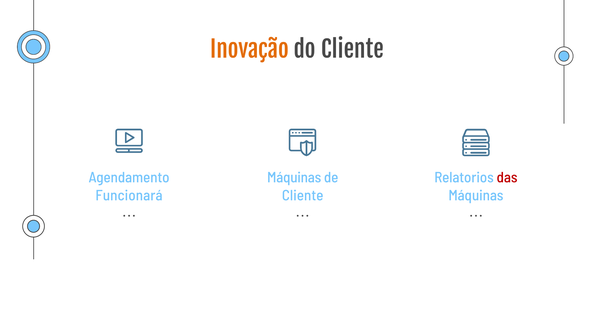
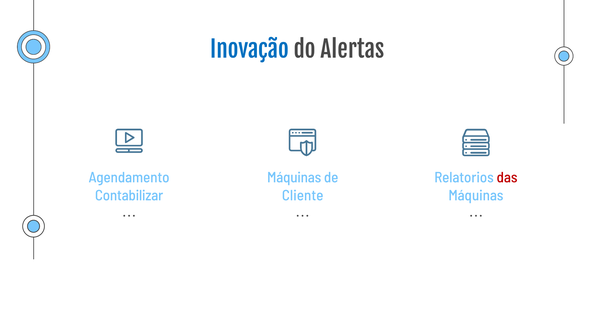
Inovação colour: orange -> blue (250, 50)
do Cliente: Cliente -> Alertas (353, 50)
Funcionará: Funcionará -> Contabilizar (129, 195)
